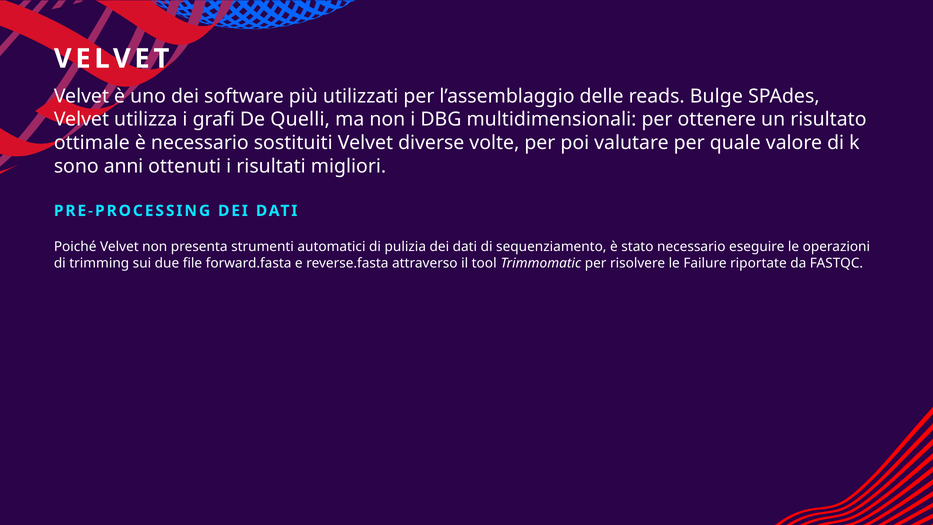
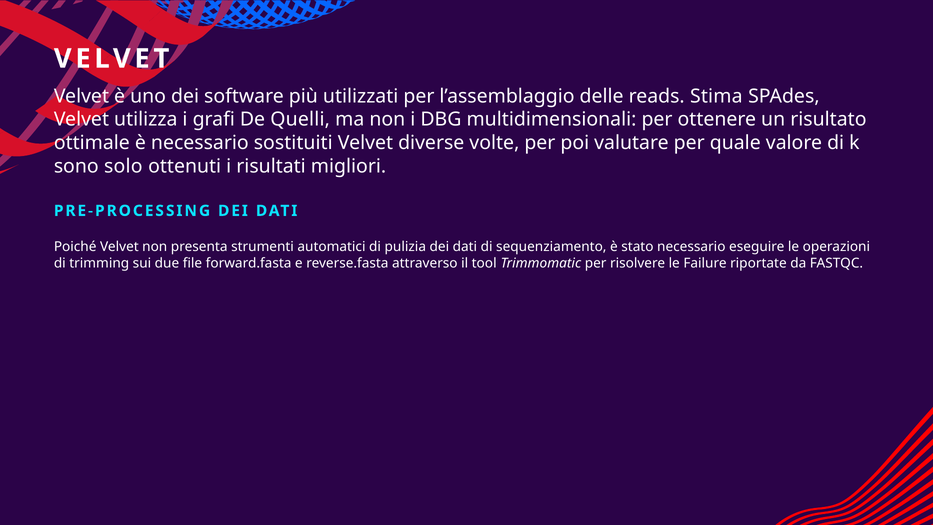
Bulge: Bulge -> Stima (716, 96)
anni: anni -> solo (123, 166)
